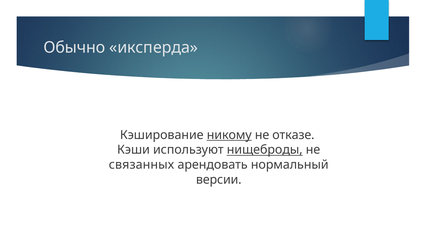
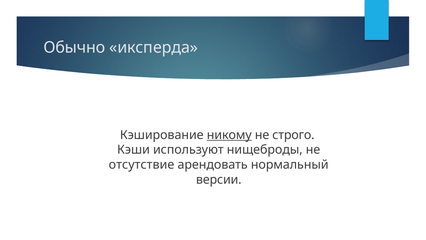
отказе: отказе -> строго (293, 135)
нищеброды underline: present -> none (265, 150)
связанных: связанных -> отсутствие (142, 165)
